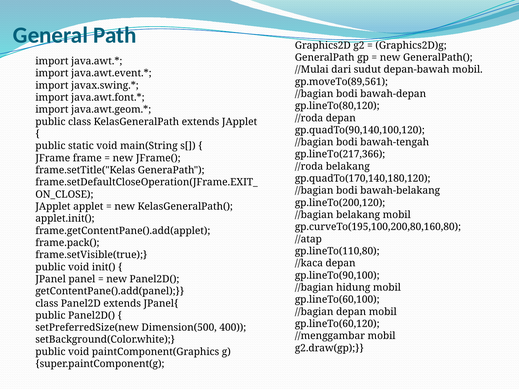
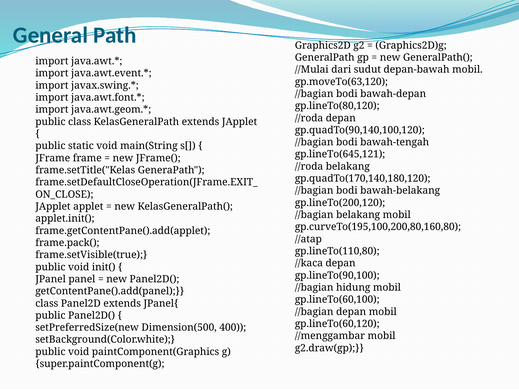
gp.moveTo(89,561: gp.moveTo(89,561 -> gp.moveTo(63,120 (341, 82)
gp.lineTo(217,366: gp.lineTo(217,366 -> gp.lineTo(645,121 (340, 154)
